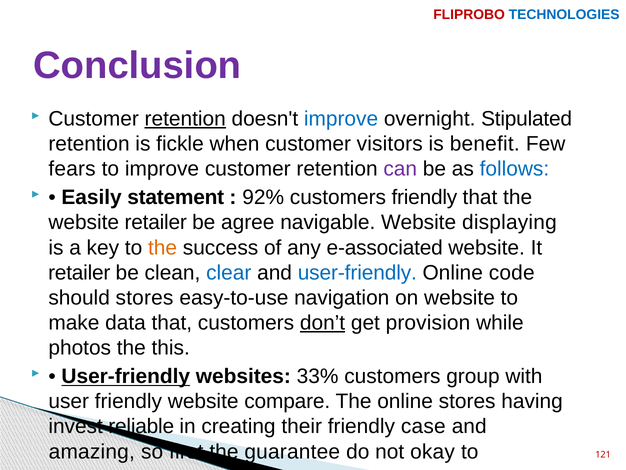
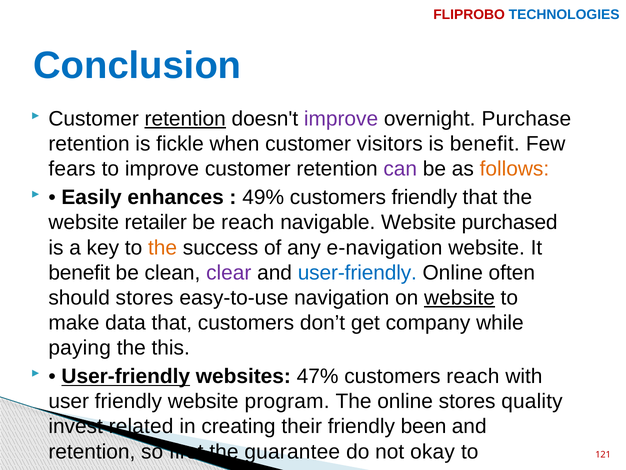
Conclusion colour: purple -> blue (137, 66)
improve colour: blue -> purple (341, 119)
Stipulated: Stipulated -> Purchase (526, 119)
follows colour: blue -> orange (514, 169)
statement: statement -> enhances (176, 197)
92%: 92% -> 49% (263, 197)
be agree: agree -> reach (248, 222)
displaying: displaying -> purchased (510, 222)
e-associated: e-associated -> e-navigation (385, 247)
retailer: retailer -> benefit (79, 272)
clear colour: blue -> purple (229, 272)
code: code -> often (512, 272)
website underline: none -> present (459, 297)
don’t underline: present -> none (323, 323)
provision: provision -> company (428, 323)
photos: photos -> paying (80, 348)
33%: 33% -> 47% (318, 376)
customers group: group -> reach (473, 376)
compare: compare -> program (287, 401)
having: having -> quality (532, 401)
reliable: reliable -> related (141, 426)
case: case -> been (424, 426)
amazing: amazing -> retention (92, 451)
